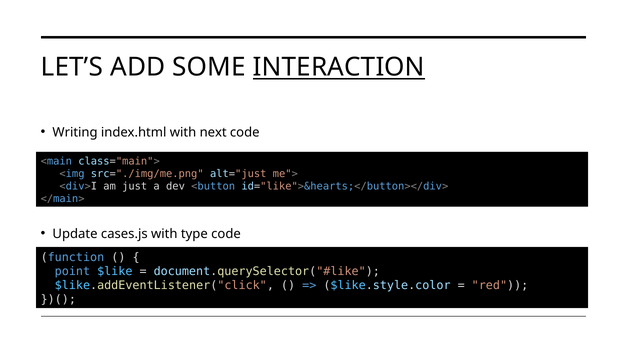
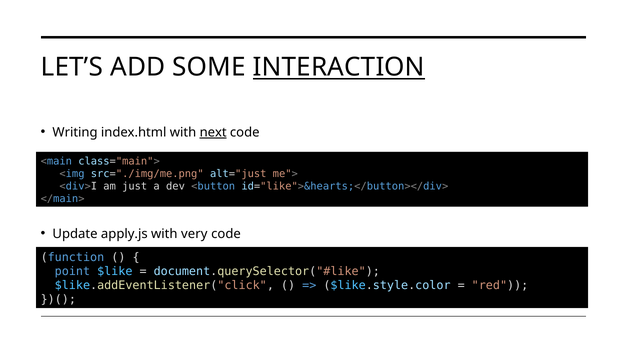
next underline: none -> present (213, 132)
cases.js: cases.js -> apply.js (124, 234)
type: type -> very (194, 234)
